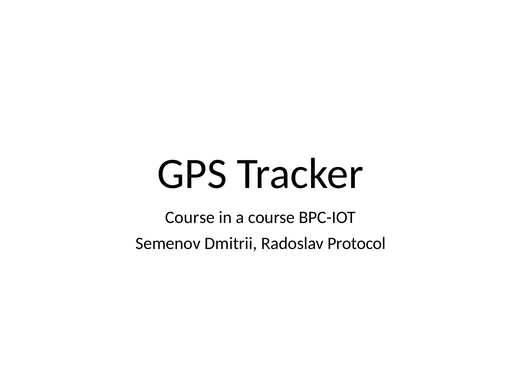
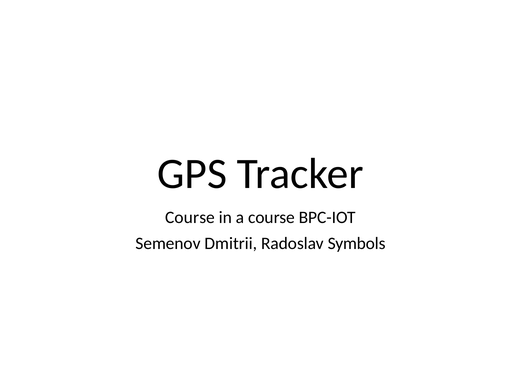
Protocol: Protocol -> Symbols (357, 243)
